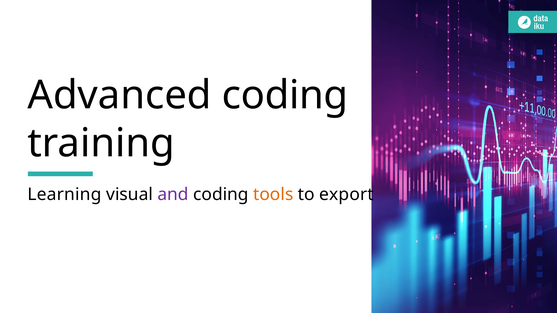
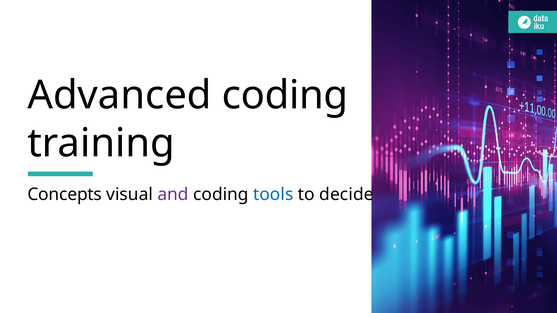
Learning: Learning -> Concepts (65, 195)
tools colour: orange -> blue (273, 195)
export: export -> decide (346, 195)
